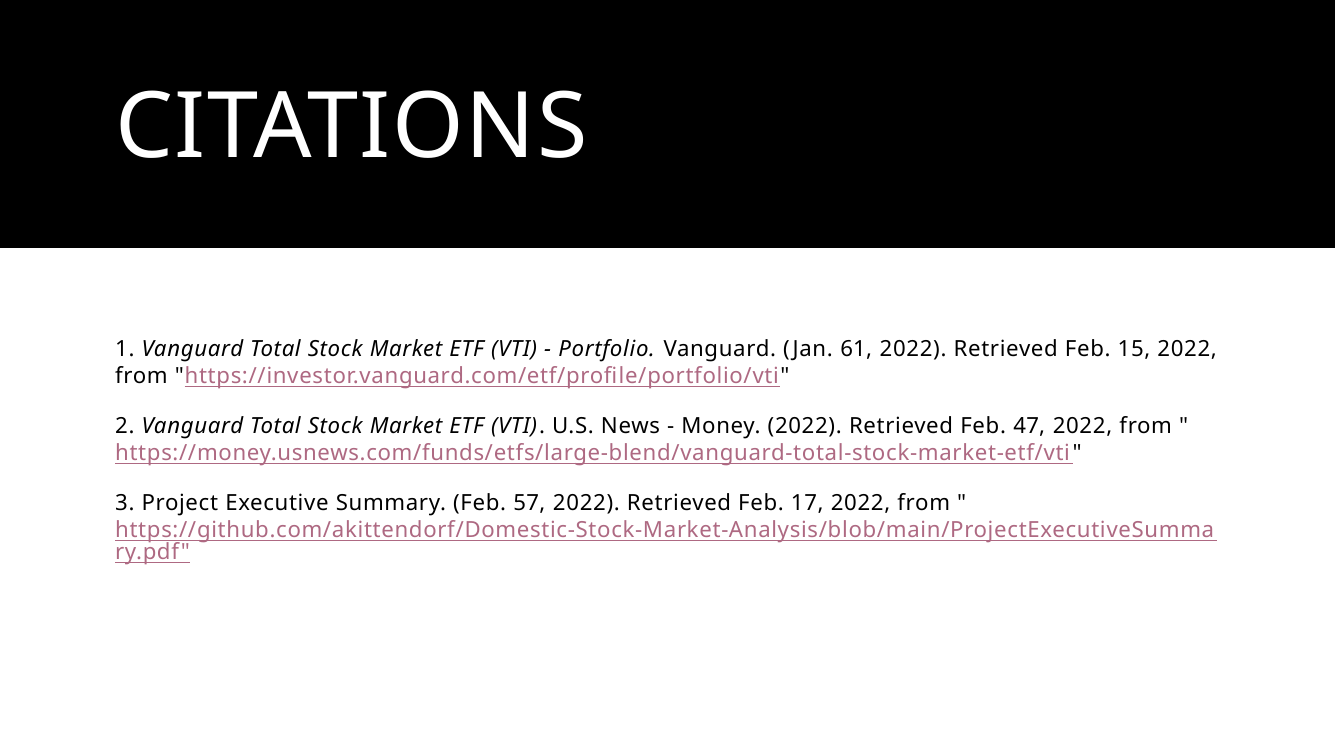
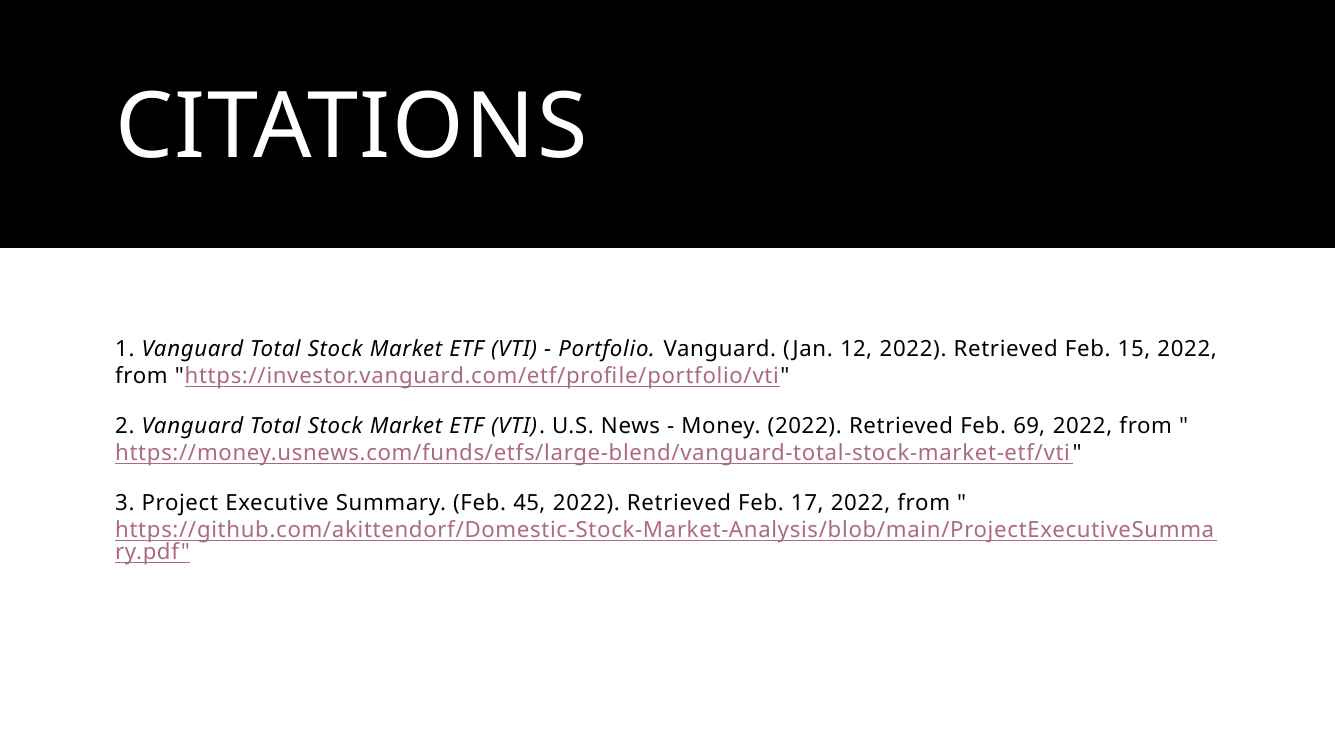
61: 61 -> 12 (856, 350)
47: 47 -> 69 (1029, 426)
57: 57 -> 45 (529, 503)
